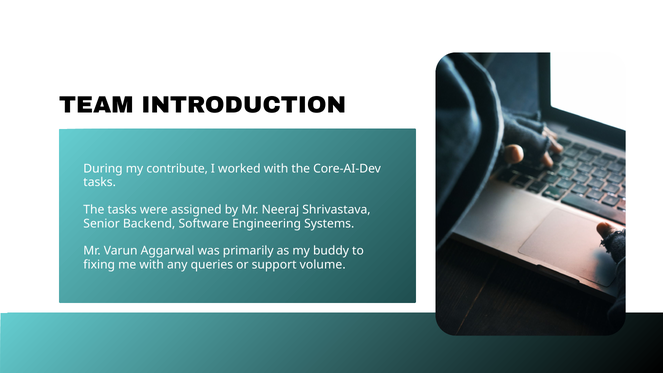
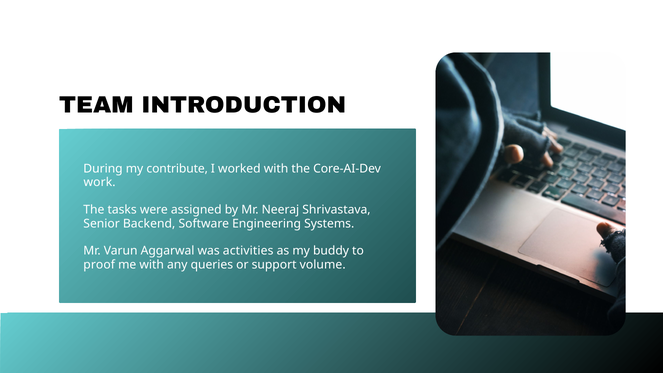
tasks: tasks -> work (100, 182)
primarily: primarily -> activities (248, 251)
fixing: fixing -> proof (99, 265)
